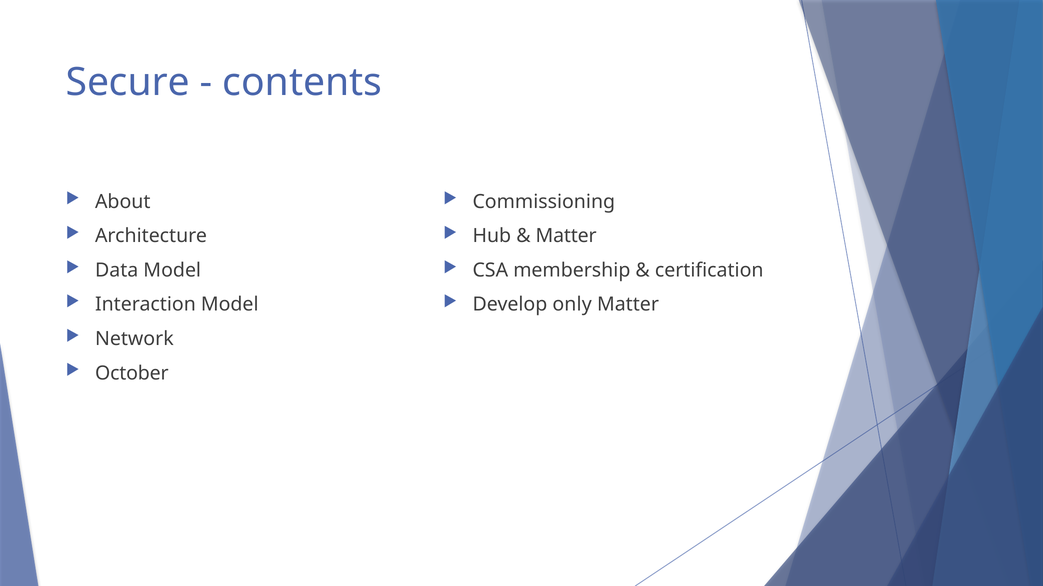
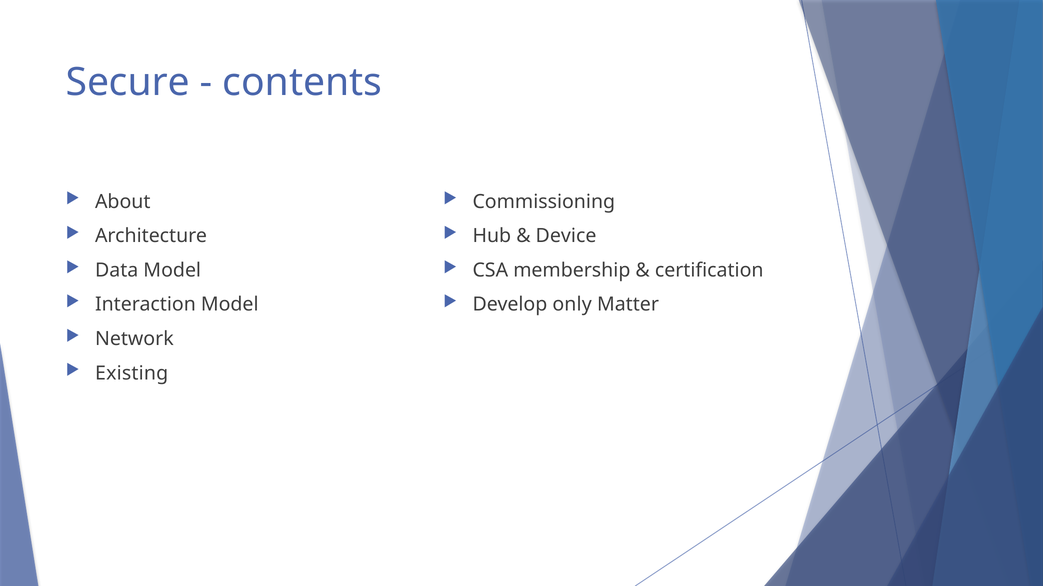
Matter: Matter -> Device (566, 236)
October: October -> Existing (132, 374)
